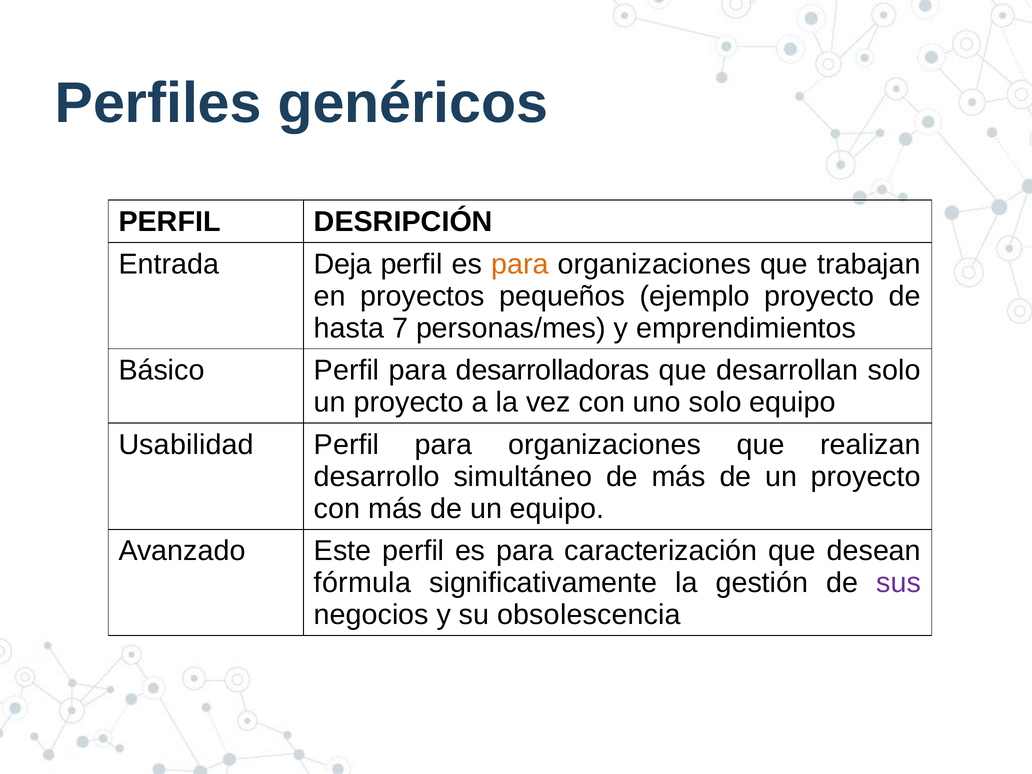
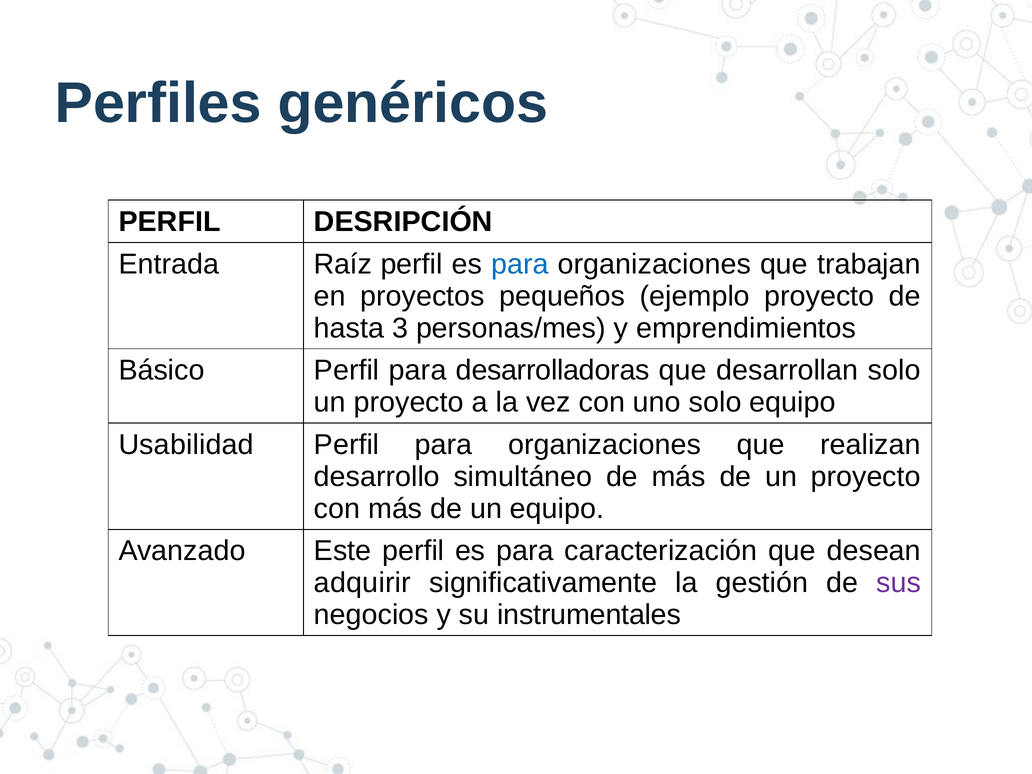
Deja: Deja -> Raíz (343, 264)
para colour: orange -> blue (520, 264)
7: 7 -> 3 (400, 328)
fórmula: fórmula -> adquirir (362, 583)
obsolescencia: obsolescencia -> instrumentales (589, 615)
